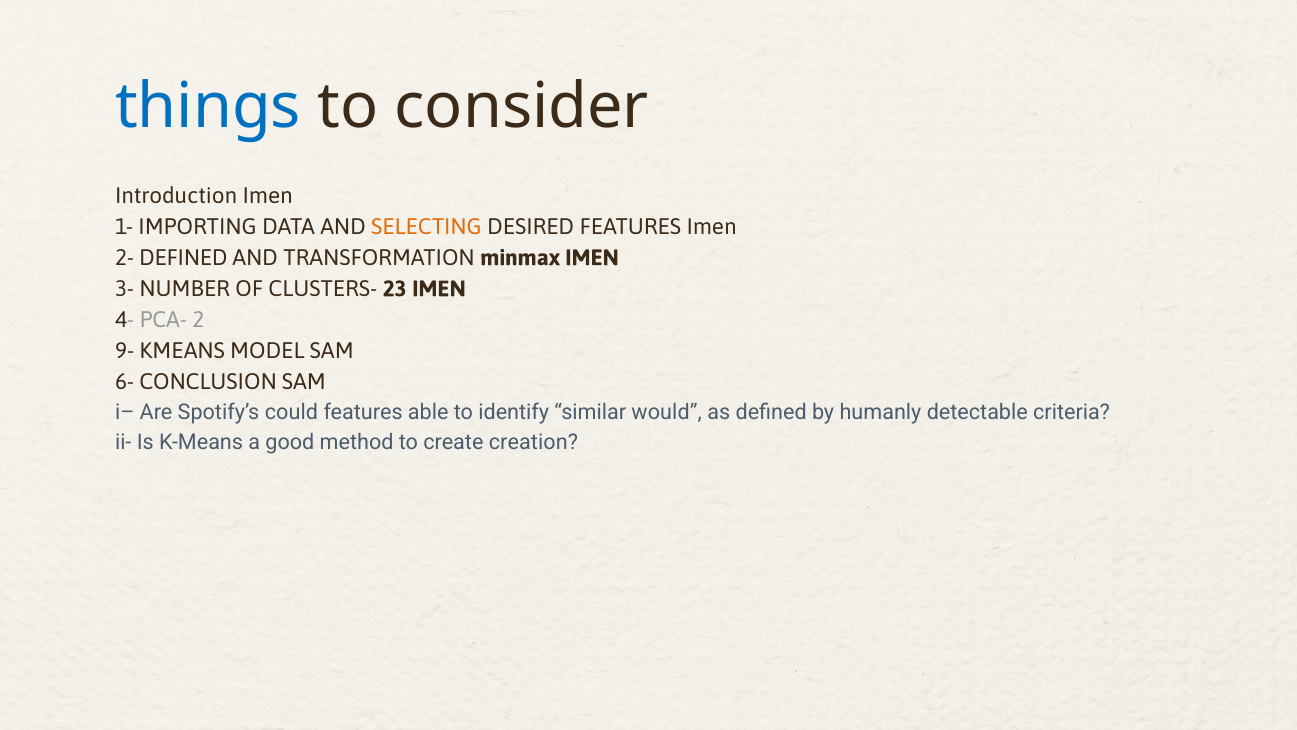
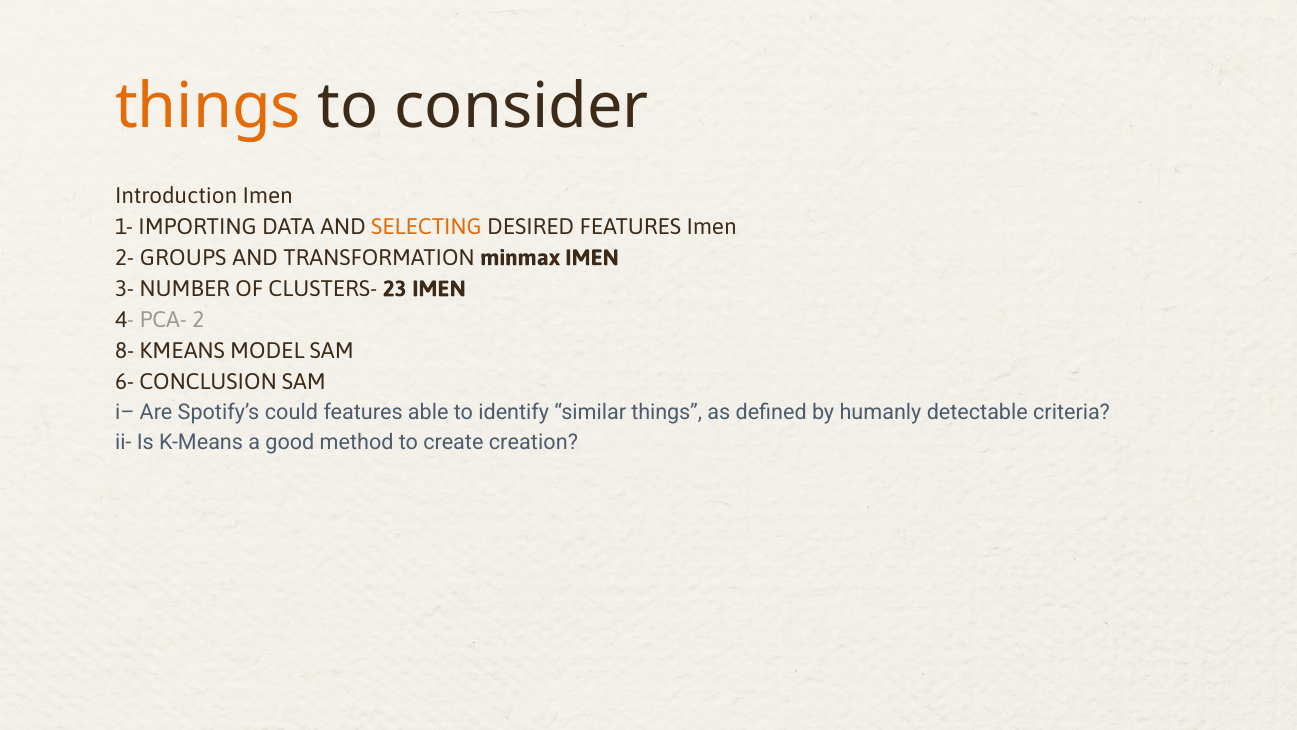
things colour: blue -> orange (208, 107)
2- DEFINED: DEFINED -> GROUPS (183, 258)
9-: 9- -> 8- (125, 351)
similar would: would -> things (667, 412)
